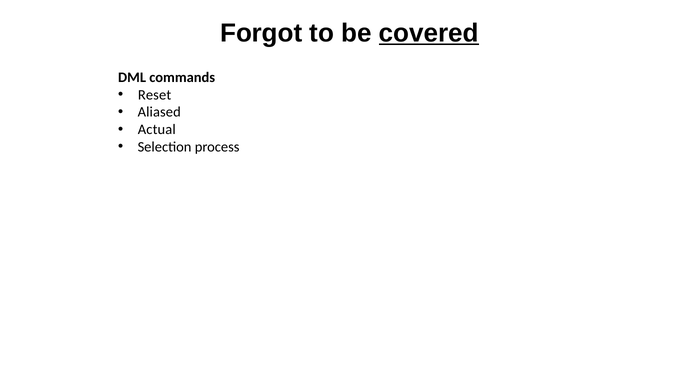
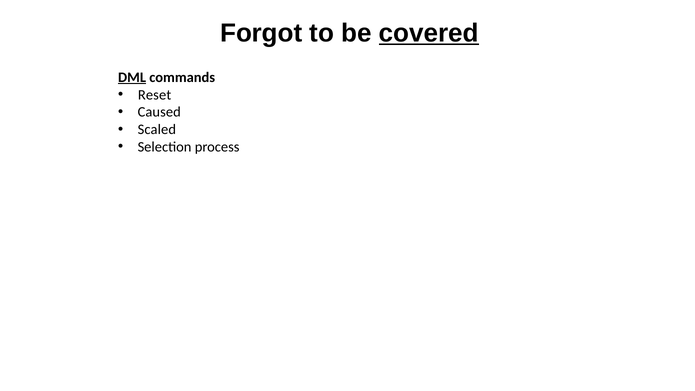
DML underline: none -> present (132, 77)
Aliased: Aliased -> Caused (159, 112)
Actual: Actual -> Scaled (157, 130)
